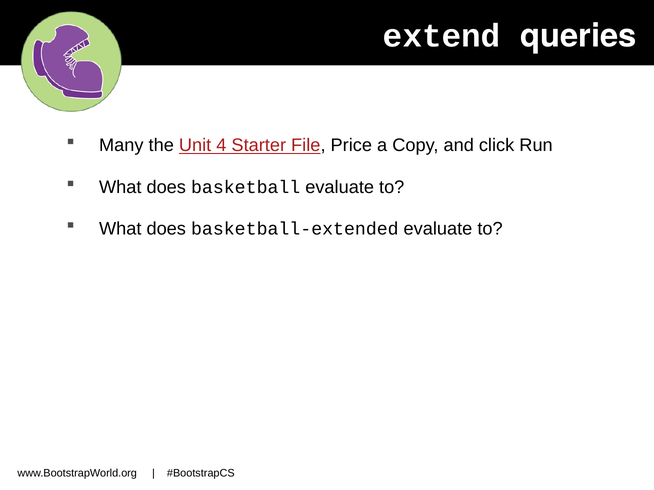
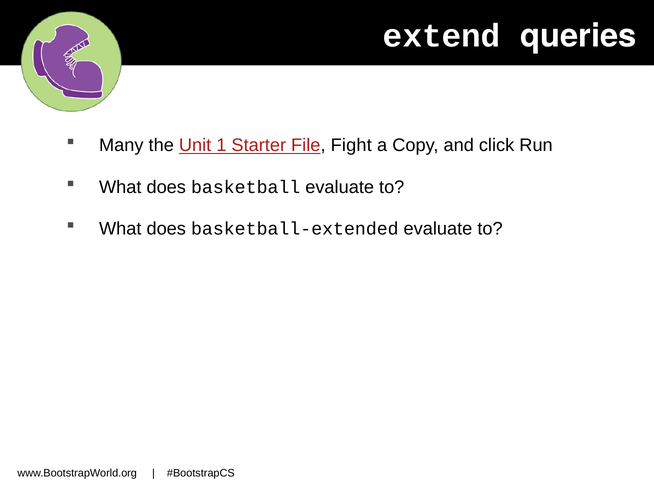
4: 4 -> 1 (221, 146)
Price: Price -> Fight (351, 146)
